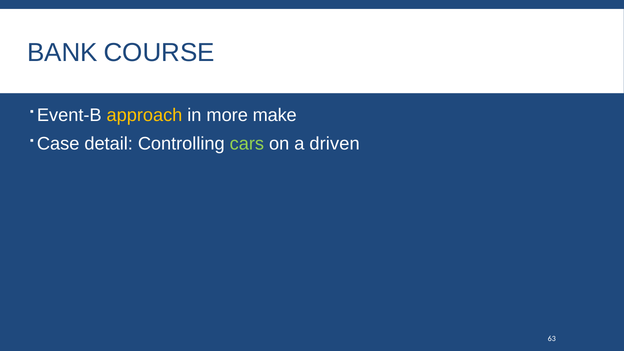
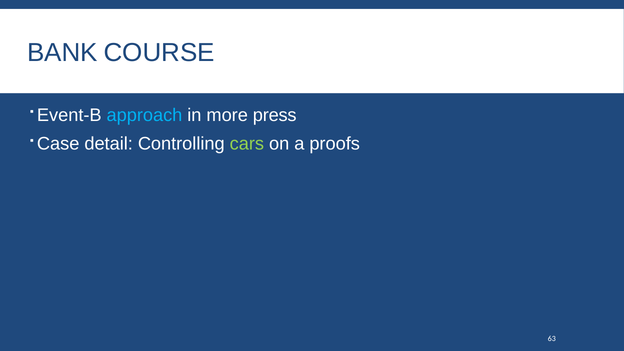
approach colour: yellow -> light blue (144, 115)
make: make -> press (275, 115)
driven: driven -> proofs (335, 144)
